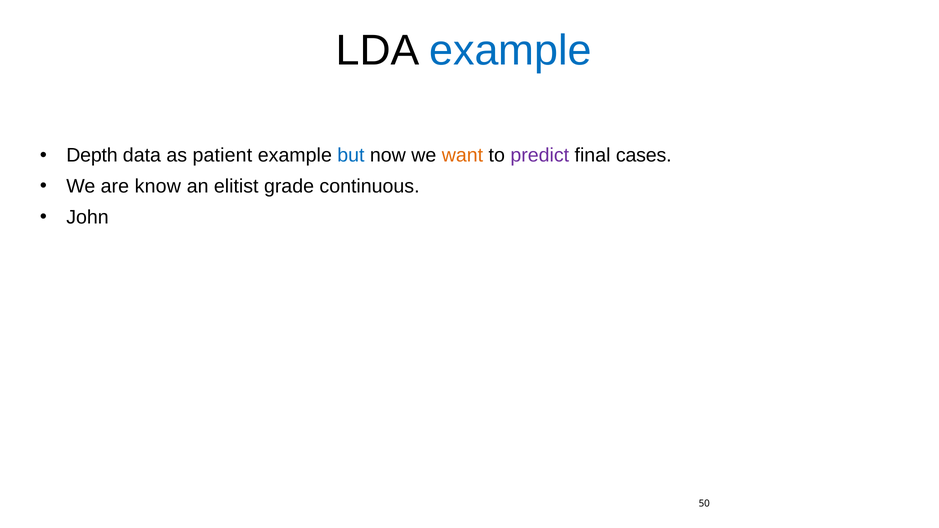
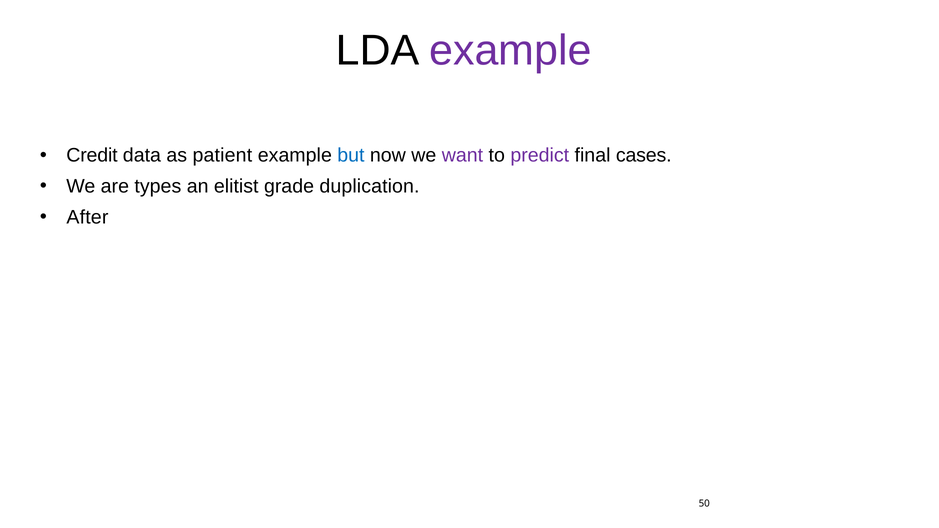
example colour: blue -> purple (510, 51)
Depth: Depth -> Credit (92, 155)
want colour: orange -> purple (462, 155)
know: know -> types (158, 186)
continuous: continuous -> duplication (369, 186)
John: John -> After (87, 217)
